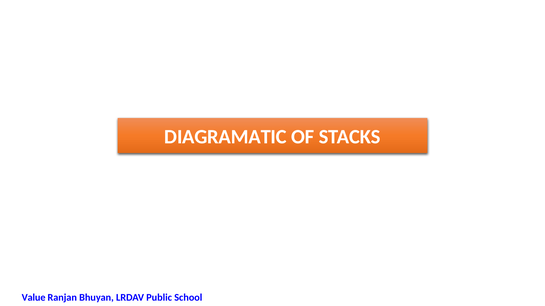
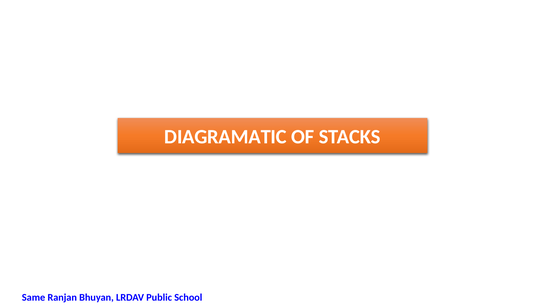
Value: Value -> Same (34, 298)
